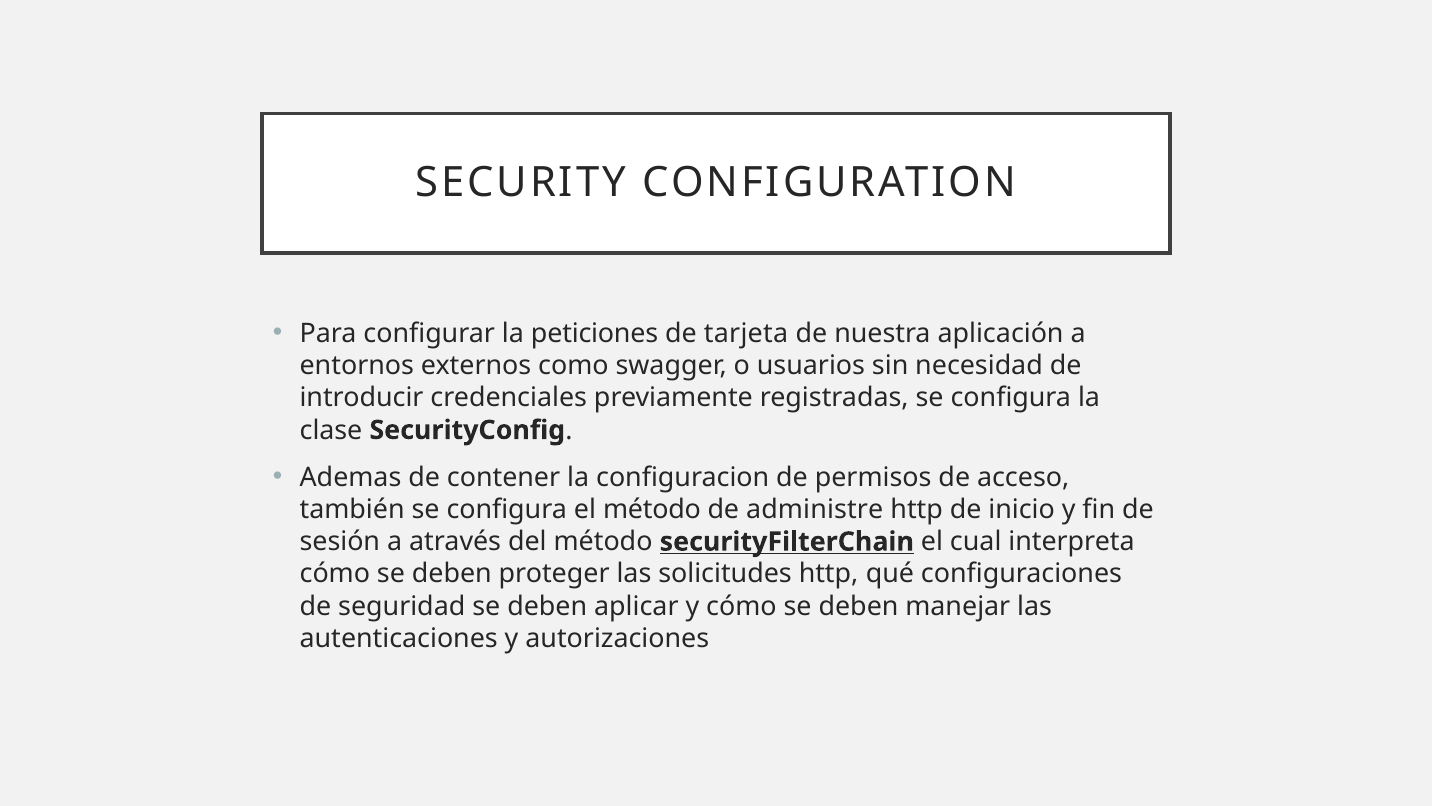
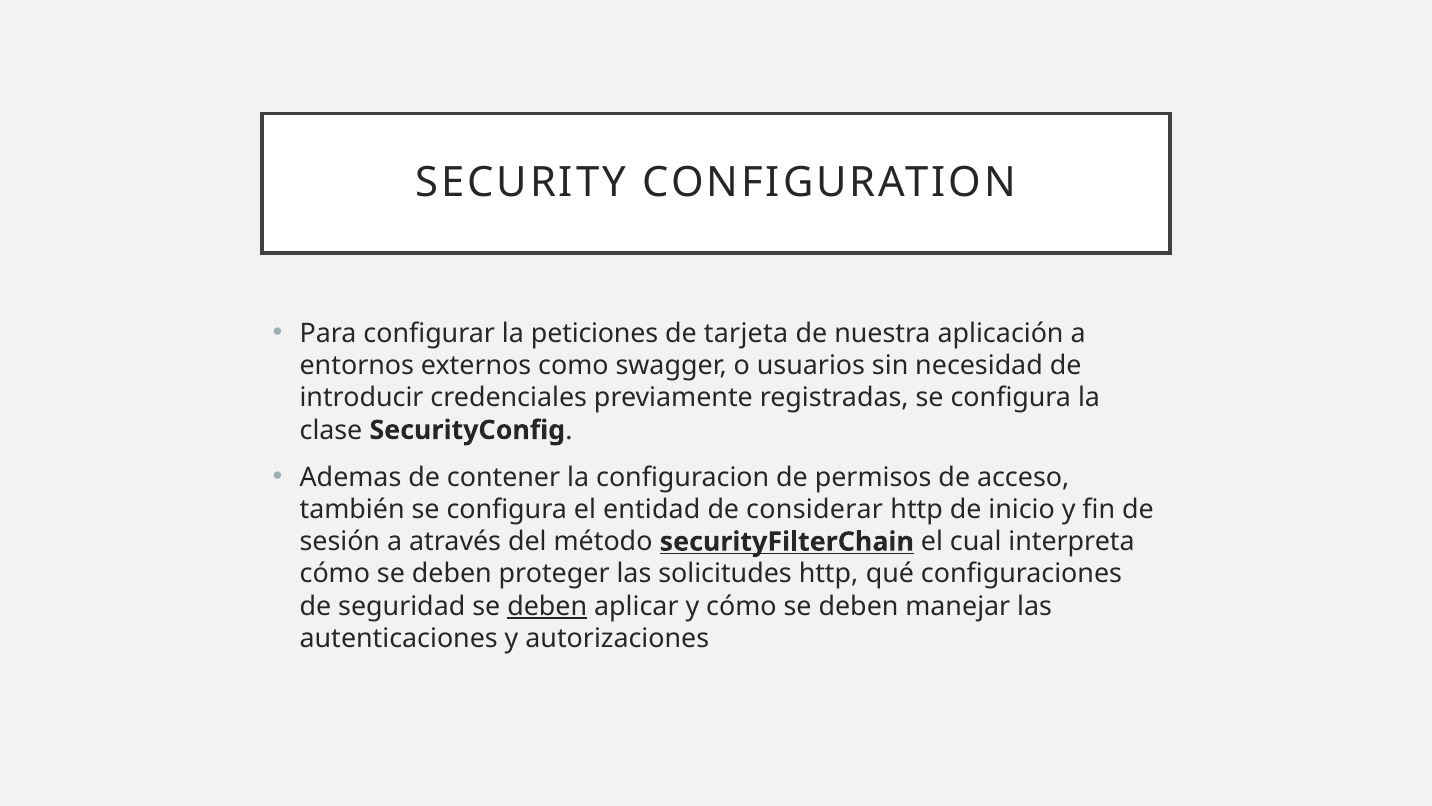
el método: método -> entidad (652, 509)
administre: administre -> considerar (815, 509)
deben underline: none -> present (547, 606)
